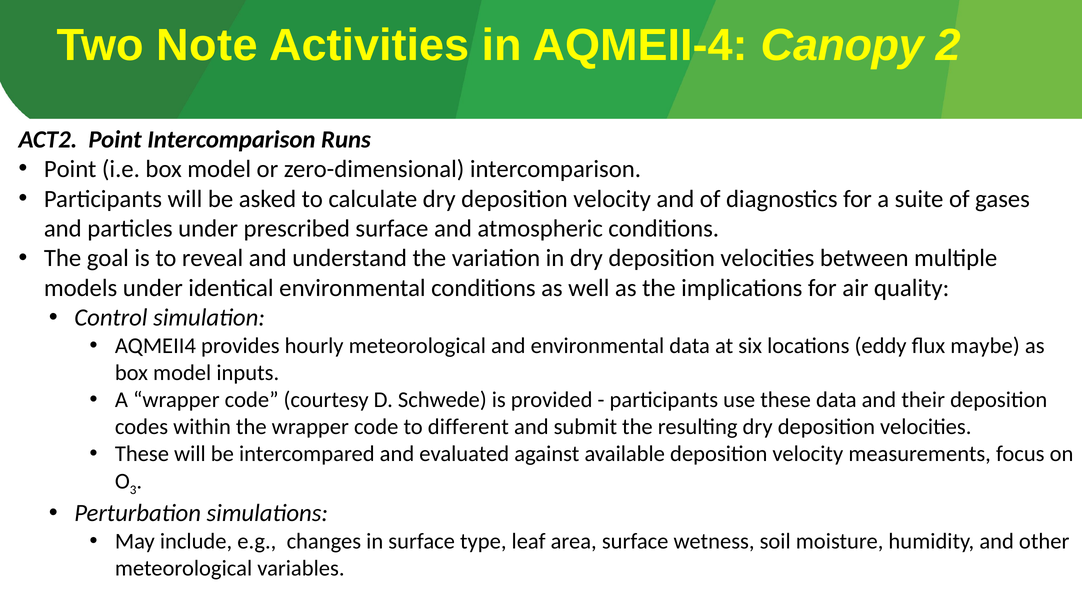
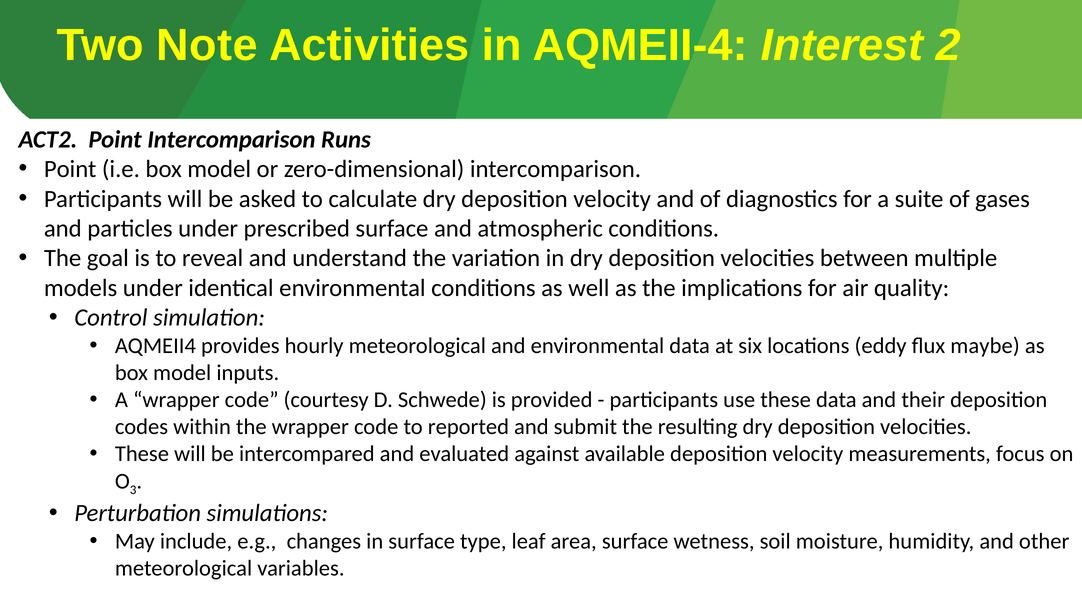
Canopy: Canopy -> Interest (842, 46)
different: different -> reported (468, 427)
